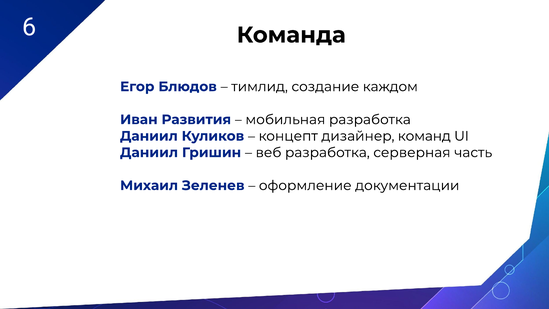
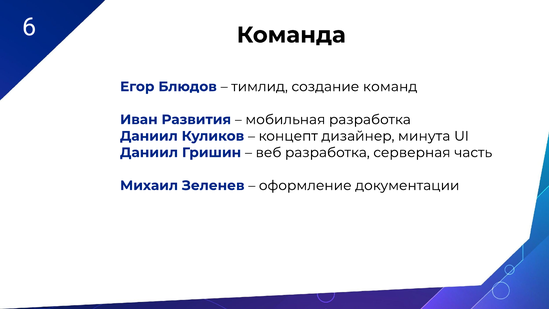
каждом: каждом -> команд (390, 87)
команд: команд -> минута (424, 136)
